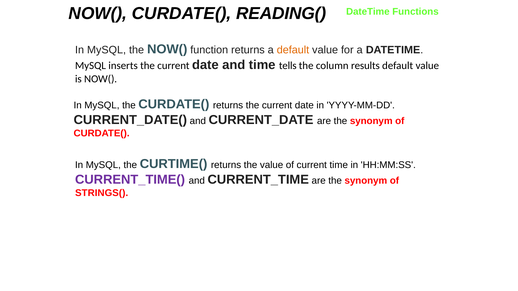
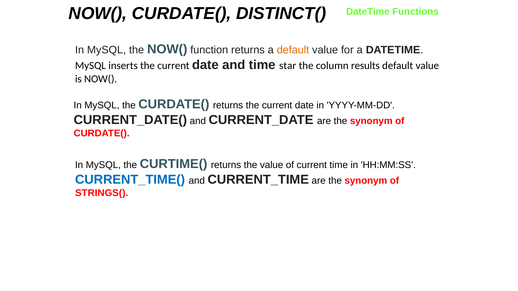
READING(: READING( -> DISTINCT( (281, 13)
tells: tells -> star (288, 66)
CURRENT_TIME( colour: purple -> blue (130, 180)
